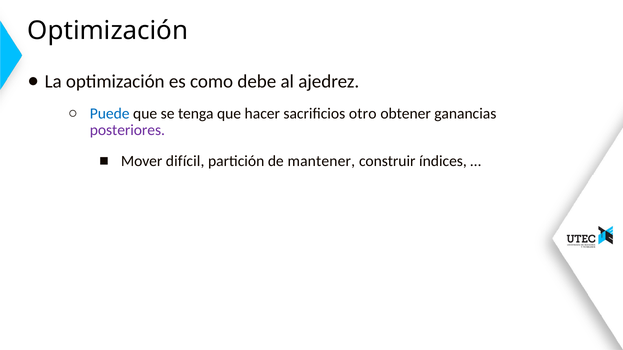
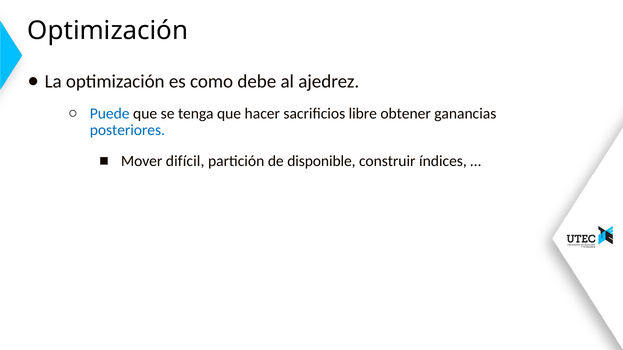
otro: otro -> libre (363, 114)
posteriores colour: purple -> blue (127, 131)
mantener: mantener -> disponible (321, 161)
